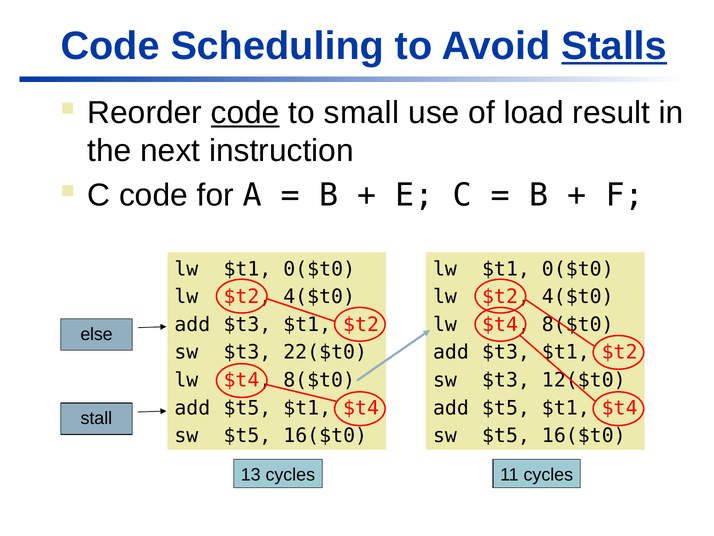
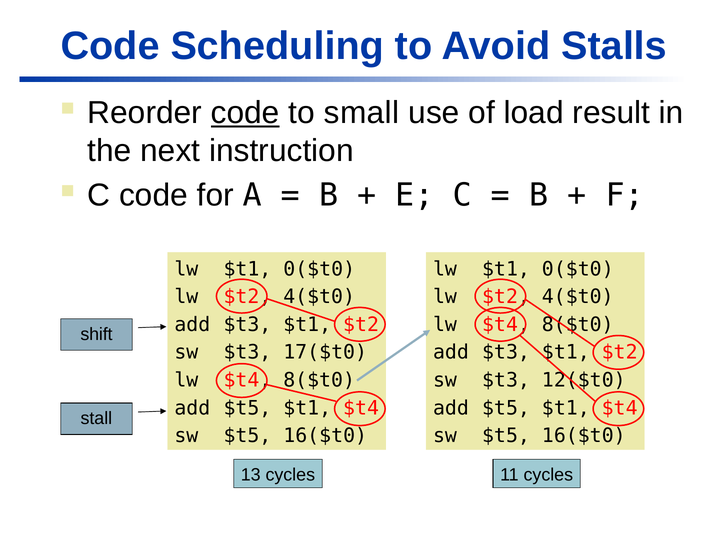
Stalls underline: present -> none (614, 46)
else: else -> shift (96, 334)
22($t0: 22($t0 -> 17($t0 (325, 352)
